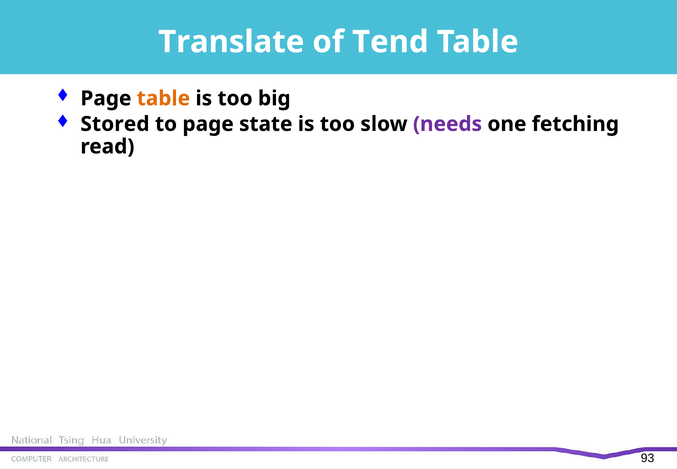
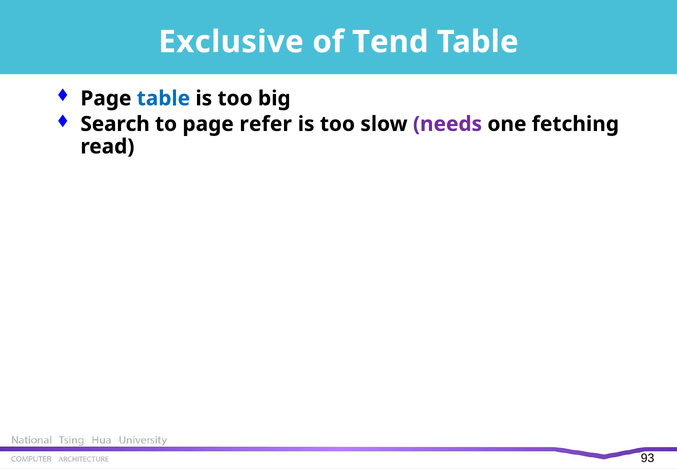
Translate: Translate -> Exclusive (231, 42)
table colour: orange -> blue (163, 98)
Stored: Stored -> Search (115, 124)
state: state -> refer (266, 124)
